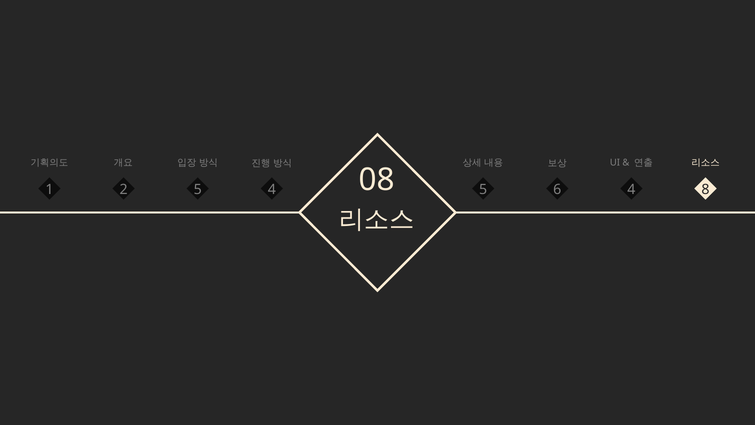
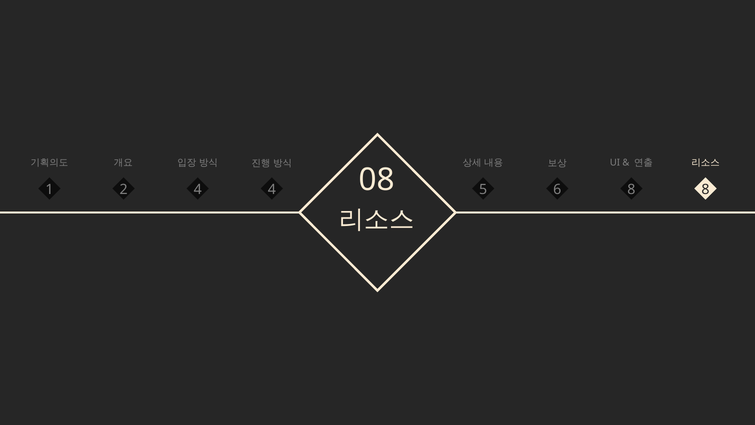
08 4: 4 -> 8 (631, 189)
2 5: 5 -> 4 (198, 189)
